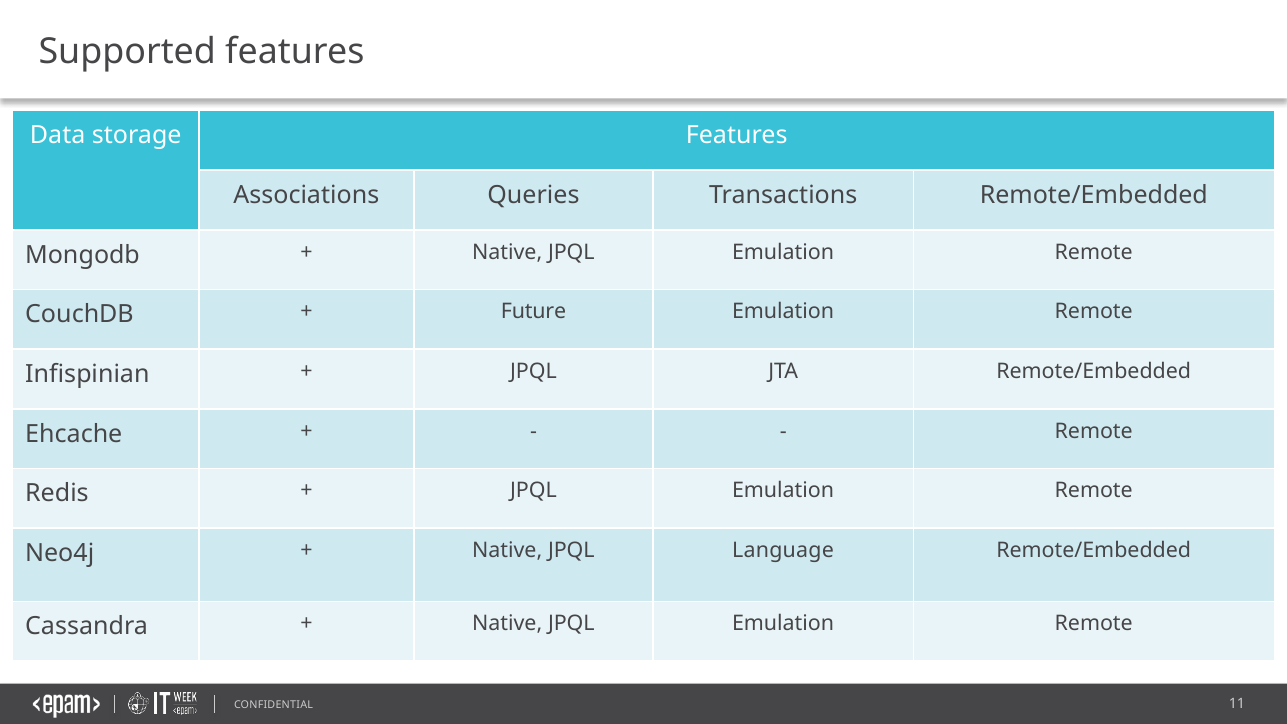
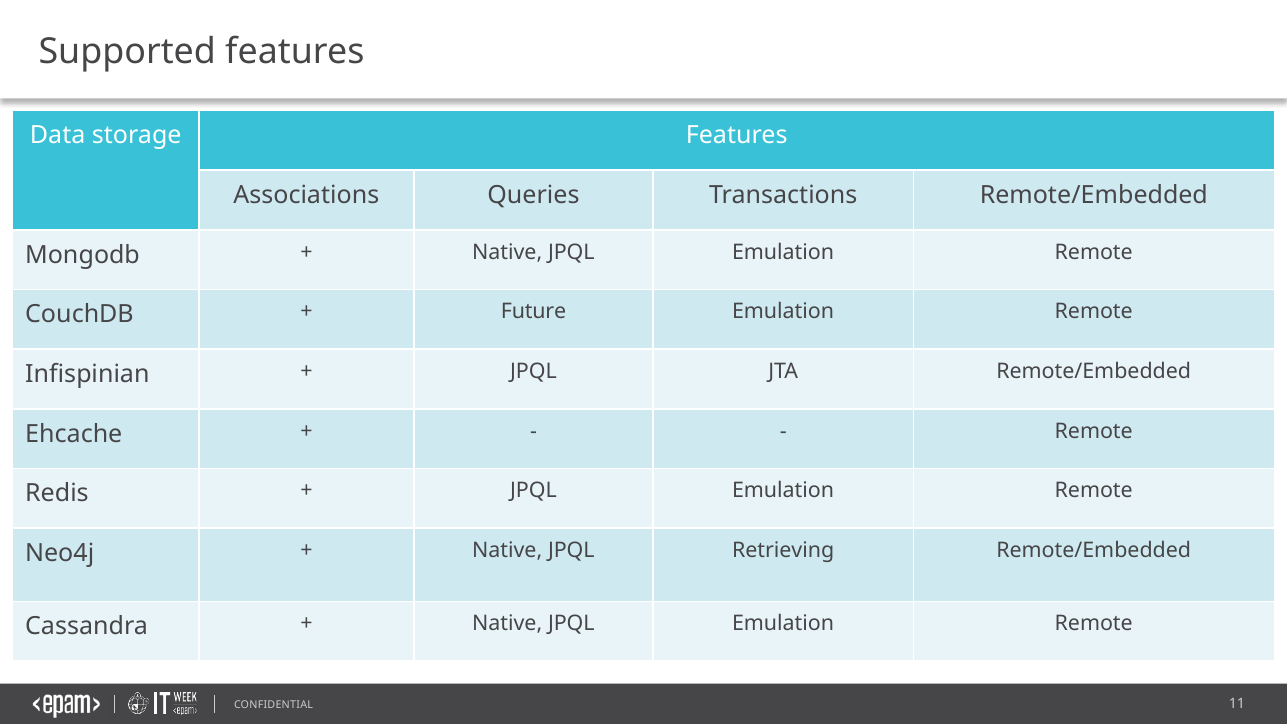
Language: Language -> Retrieving (783, 550)
